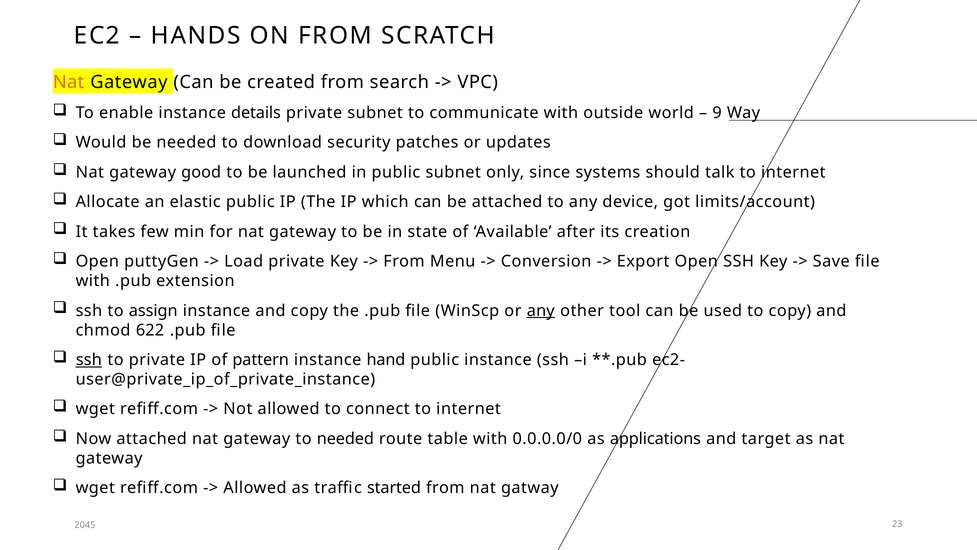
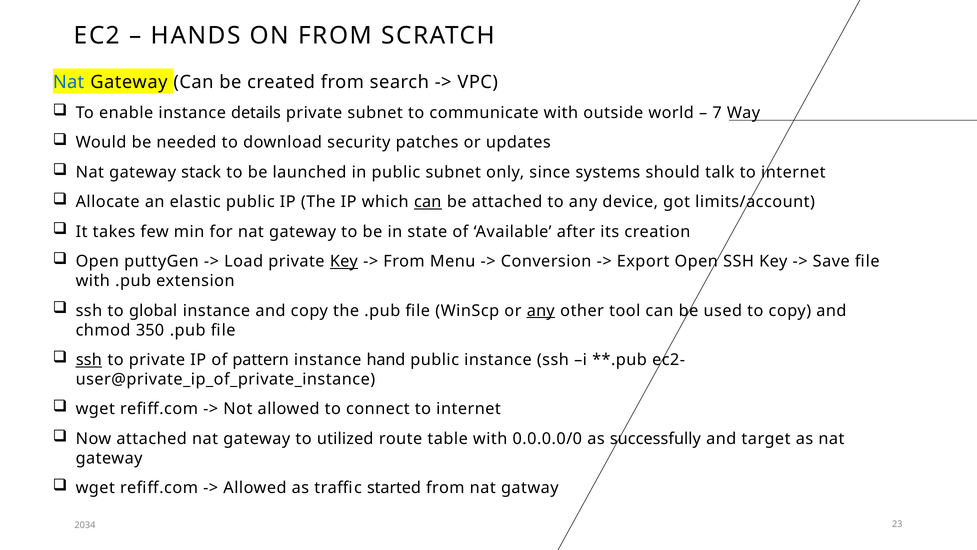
Nat colour: orange -> blue (69, 82)
9: 9 -> 7 (717, 113)
good: good -> stack (201, 172)
can underline: none -> present (428, 202)
Key underline: none -> present (344, 261)
assign: assign -> global (153, 310)
622: 622 -> 350 (150, 330)
to needed: needed -> utilized (345, 438)
applications: applications -> successfully (655, 438)
2045: 2045 -> 2034 (85, 525)
